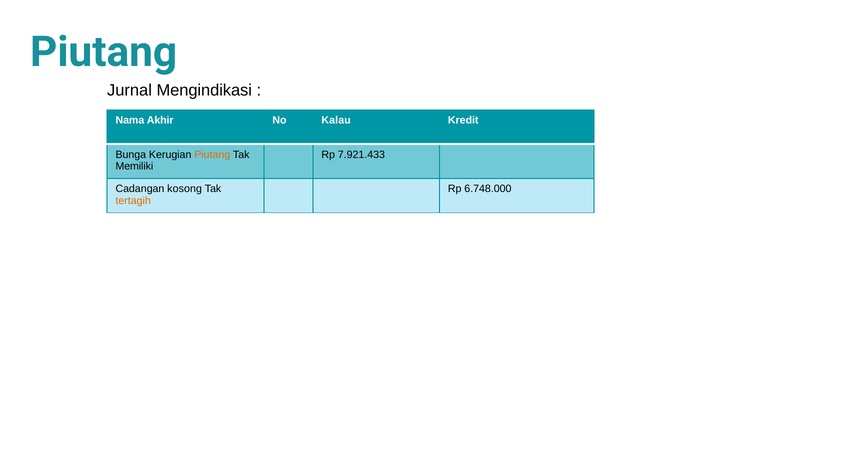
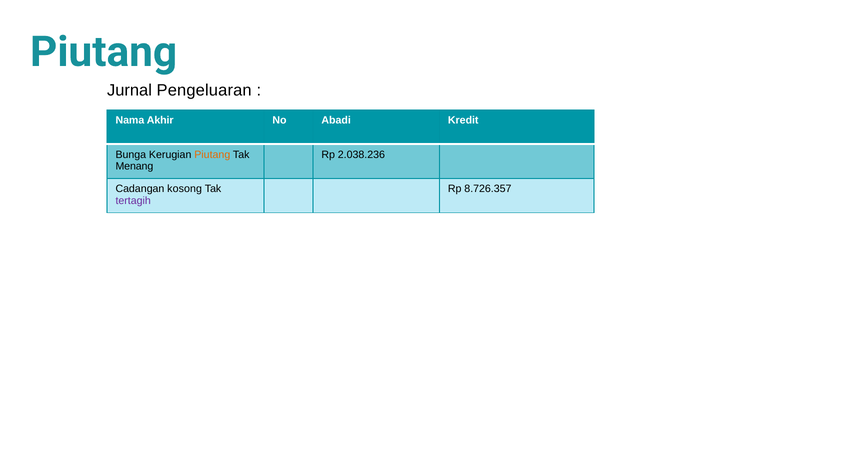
Mengindikasi: Mengindikasi -> Pengeluaran (204, 90)
Kalau: Kalau -> Abadi (336, 120)
7.921.433: 7.921.433 -> 2.038.236 (361, 155)
Memiliki: Memiliki -> Menang (134, 167)
6.748.000: 6.748.000 -> 8.726.357 (488, 189)
tertagih colour: orange -> purple (133, 201)
